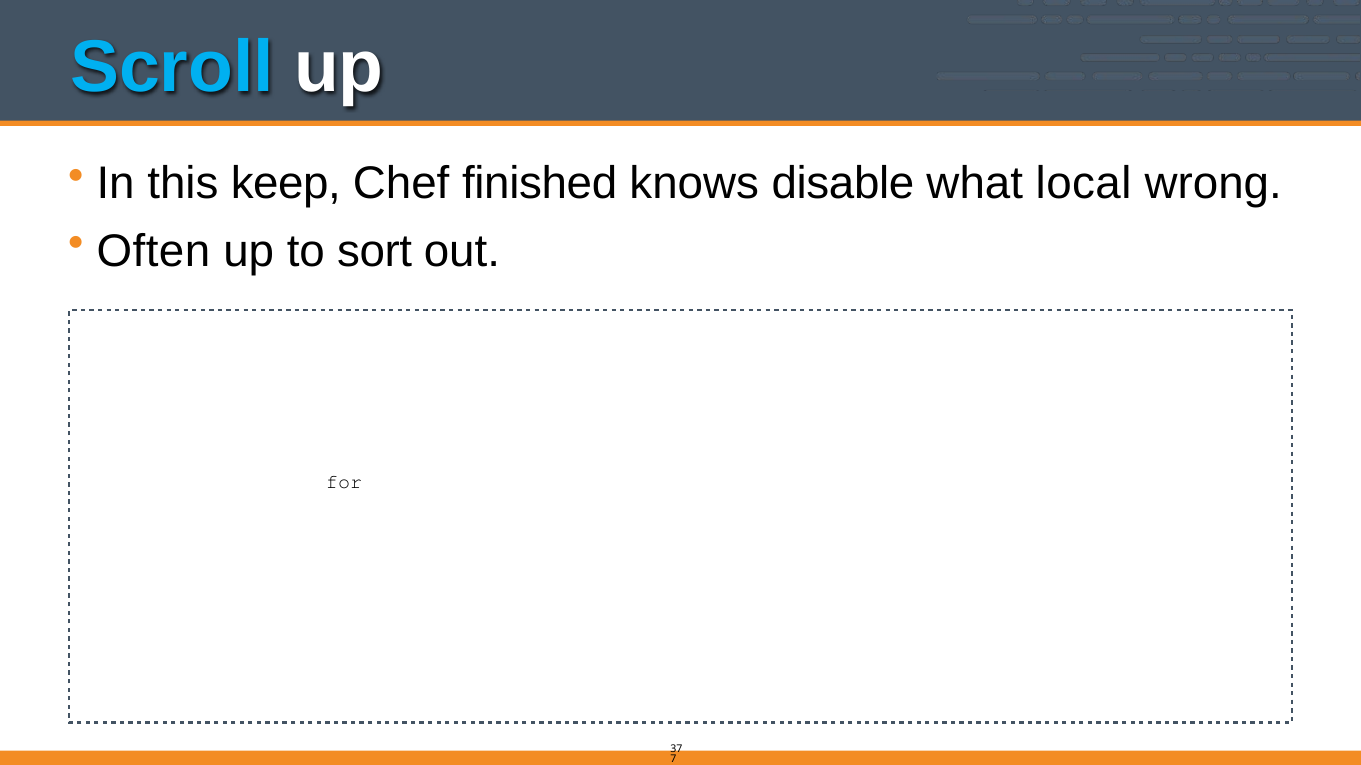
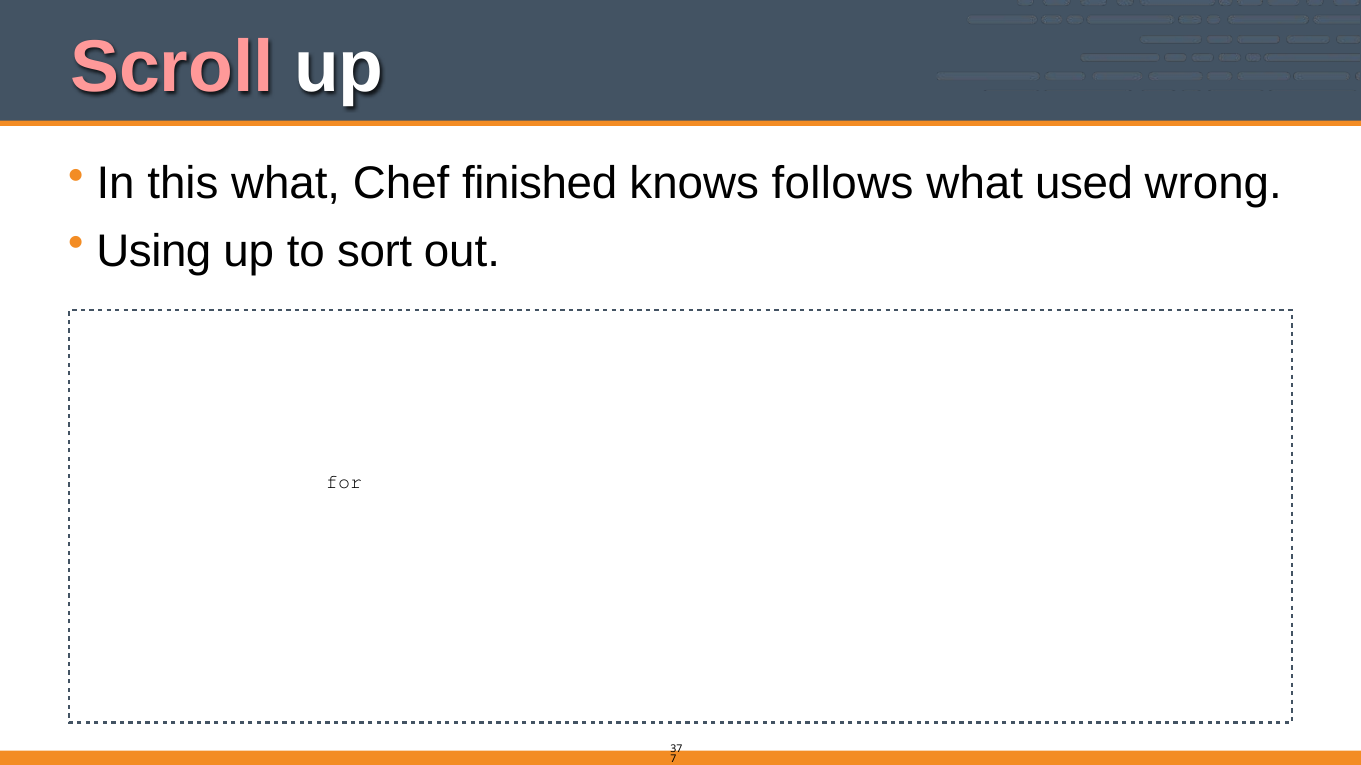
Scroll colour: light blue -> pink (172, 67)
this keep: keep -> what (286, 184)
disable: disable -> follows (843, 184)
local: local -> used (1084, 184)
Often: Often -> Using (154, 251)
